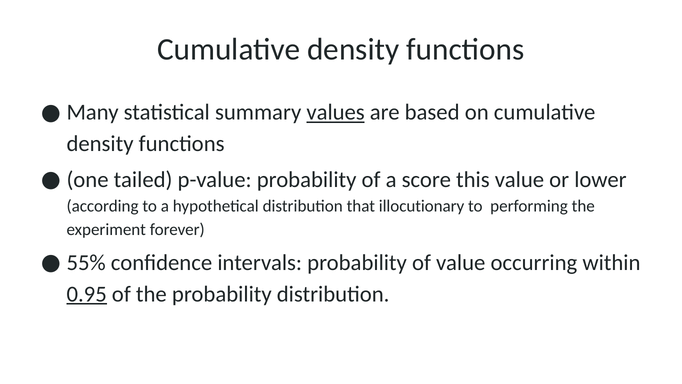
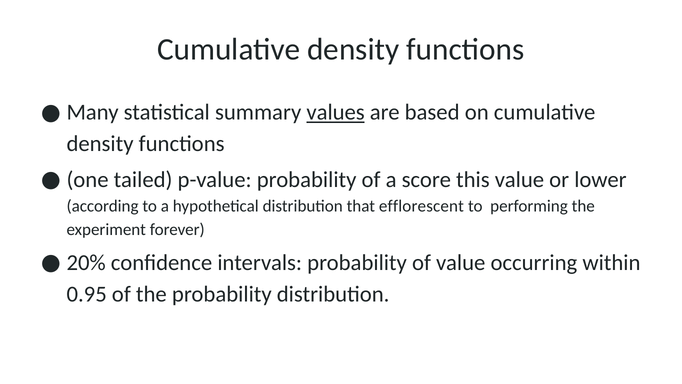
illocutionary: illocutionary -> efflorescent (421, 206)
55%: 55% -> 20% (86, 262)
0.95 underline: present -> none (87, 294)
